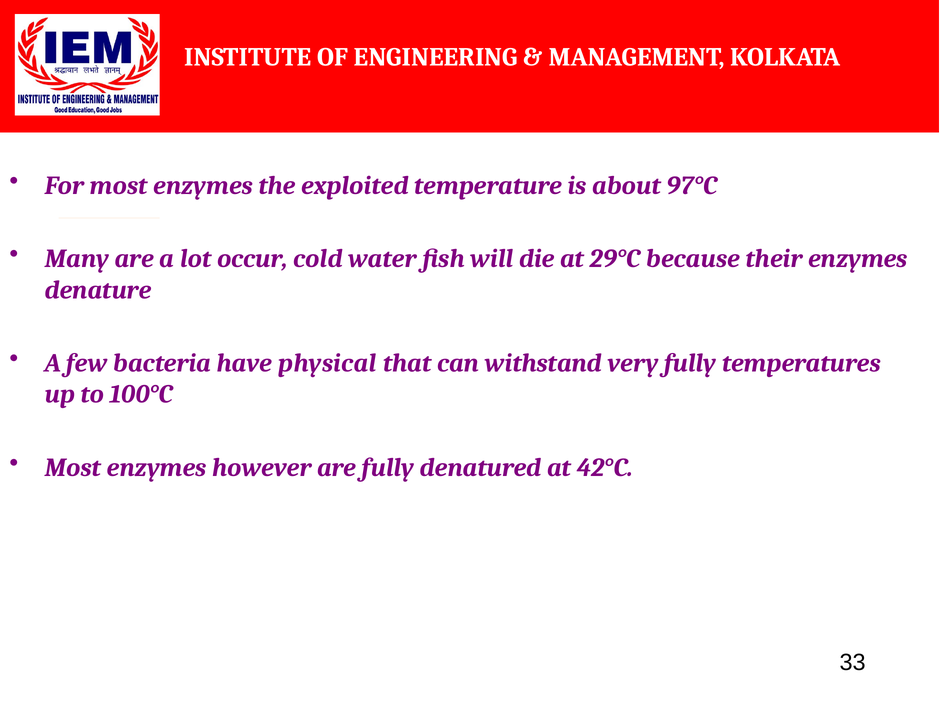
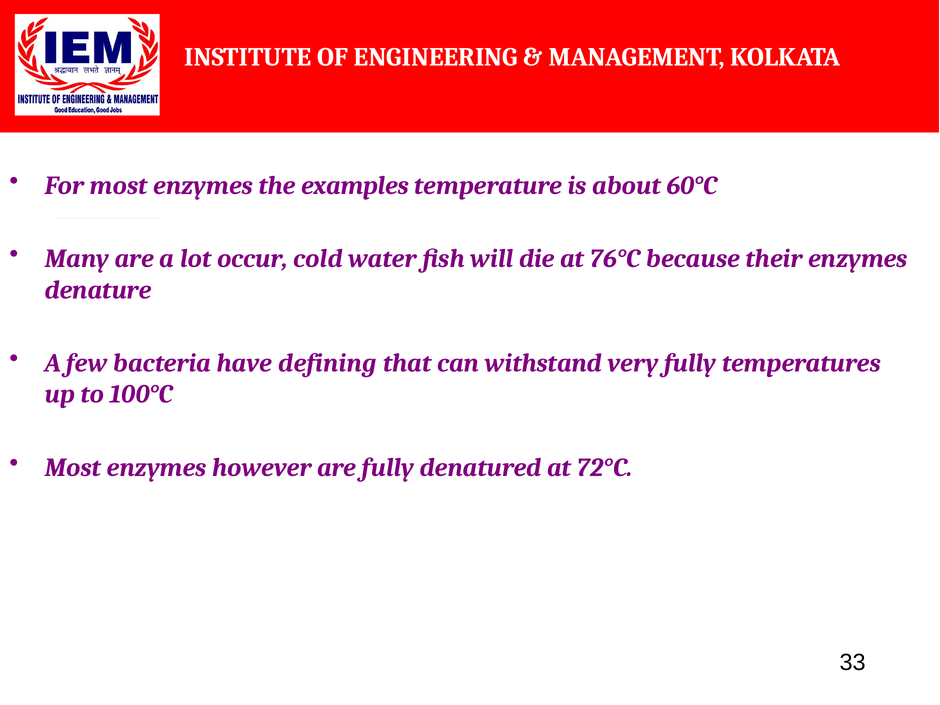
exploited: exploited -> examples (355, 185)
97°C: 97°C -> 60°C (692, 185)
29°C: 29°C -> 76°C (615, 259)
physical: physical -> defining (327, 363)
42°C: 42°C -> 72°C (605, 467)
